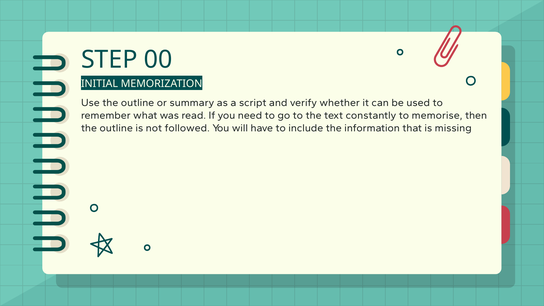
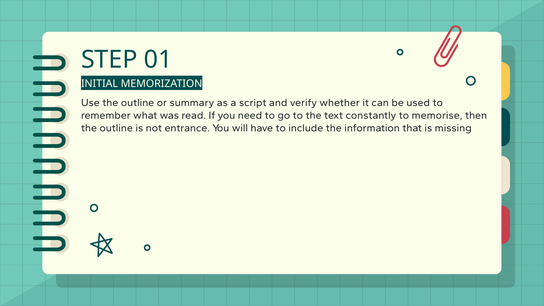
00: 00 -> 01 (158, 60)
followed: followed -> entrance (187, 128)
